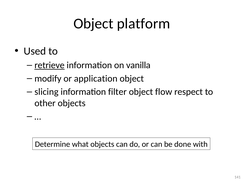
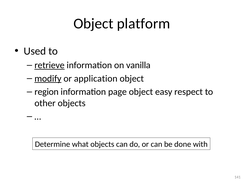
modify underline: none -> present (48, 78)
slicing: slicing -> region (47, 92)
filter: filter -> page (117, 92)
flow: flow -> easy (164, 92)
